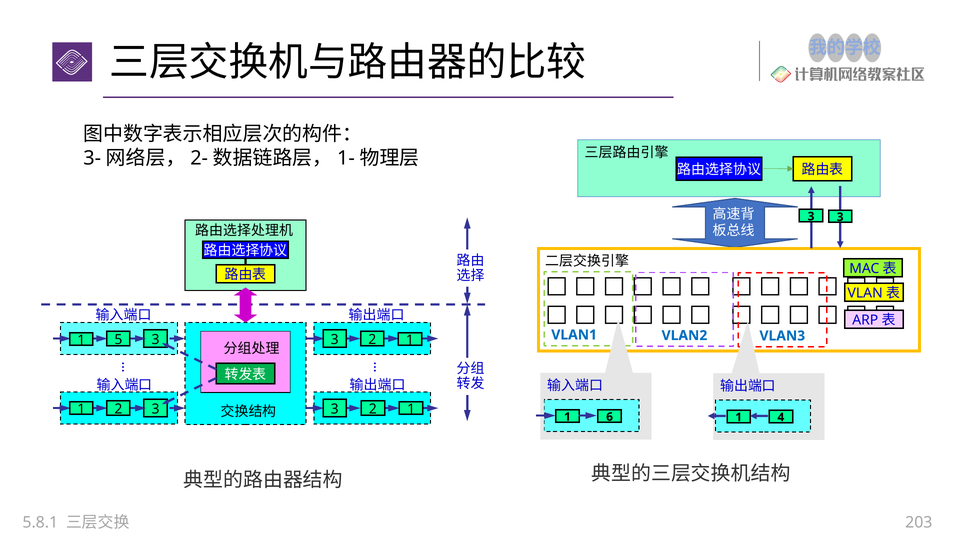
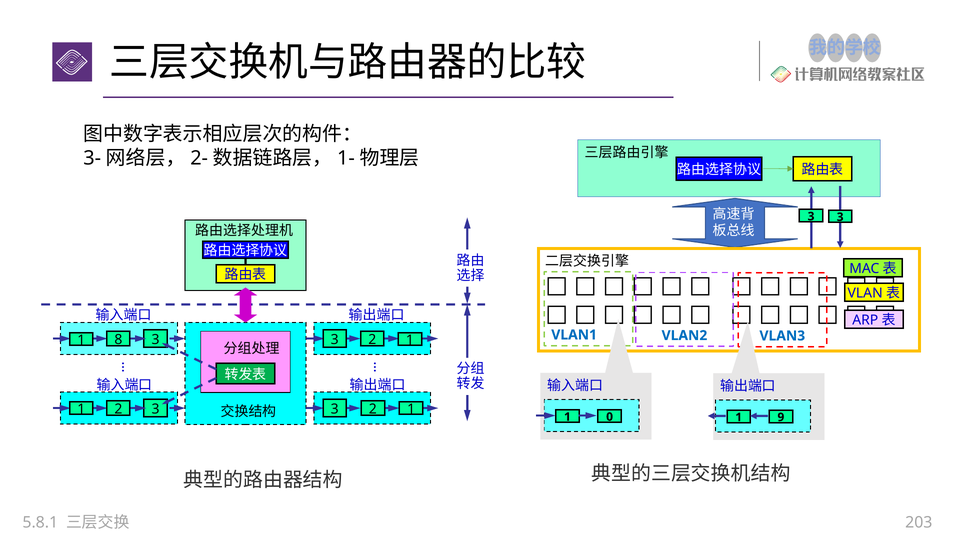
5: 5 -> 8 (118, 339)
6: 6 -> 0 (610, 417)
4: 4 -> 9 (781, 417)
